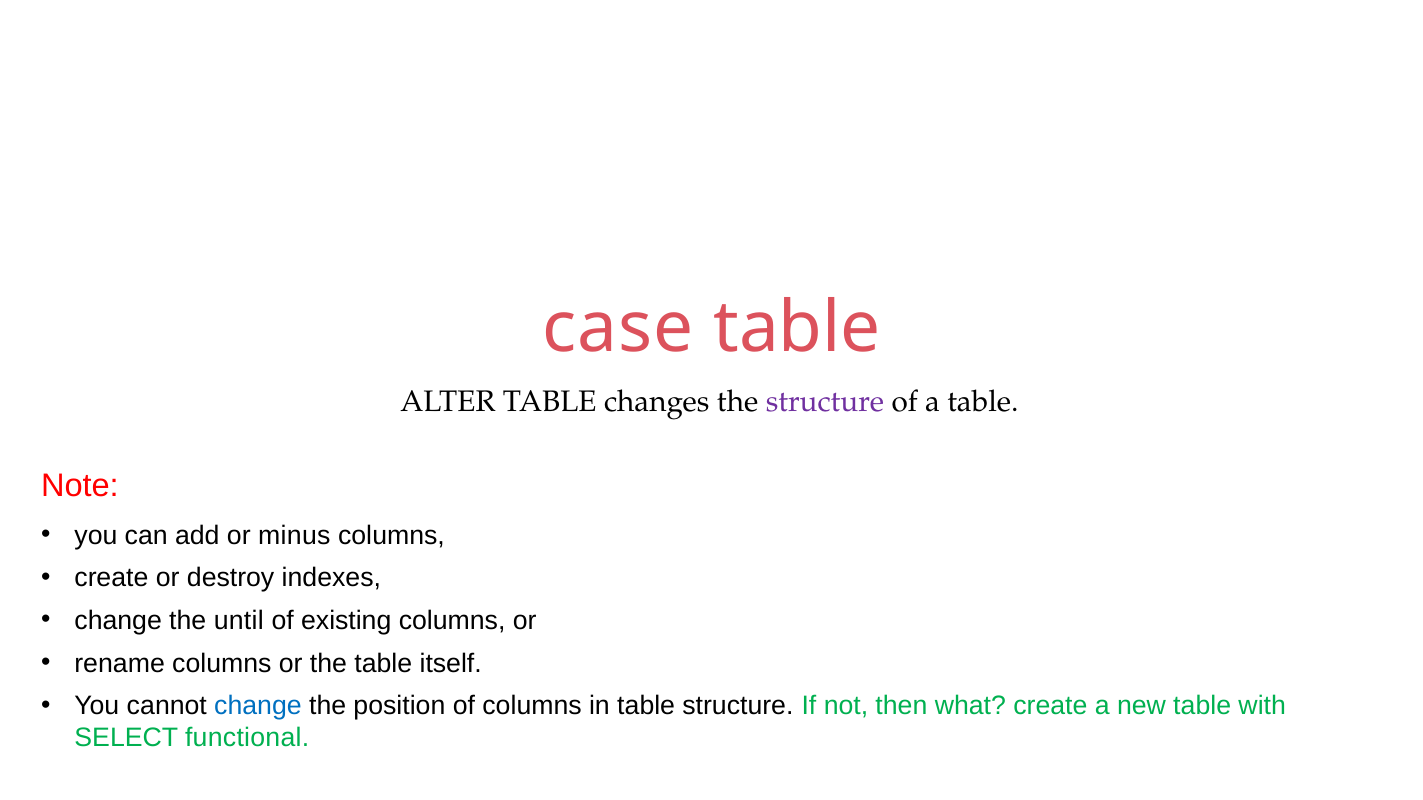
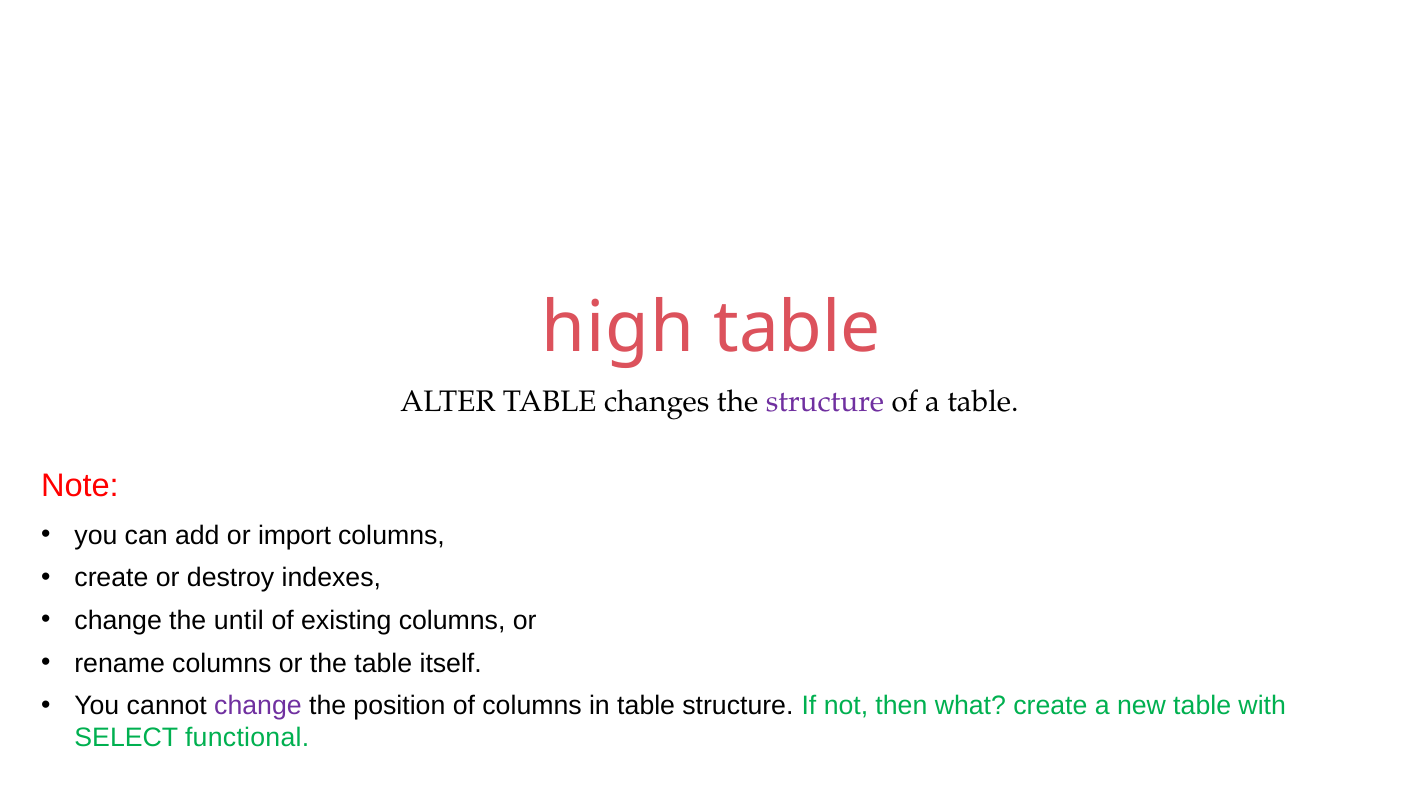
case: case -> high (618, 329)
minus: minus -> import (295, 535)
change colour: blue -> purple (258, 706)
